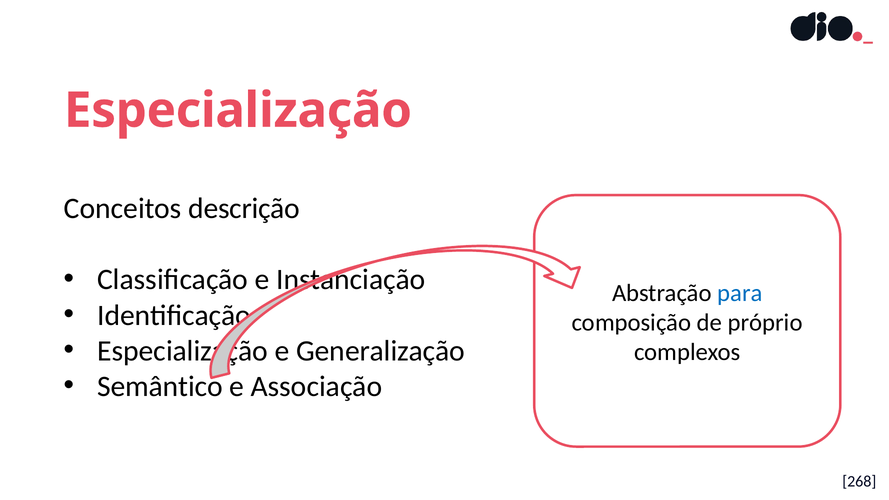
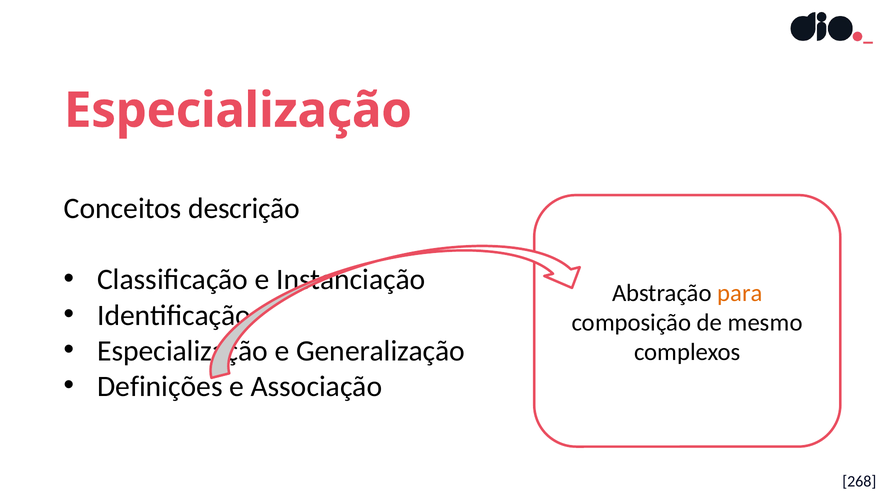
para colour: blue -> orange (740, 293)
próprio: próprio -> mesmo (765, 323)
Semântico: Semântico -> Definições (160, 386)
